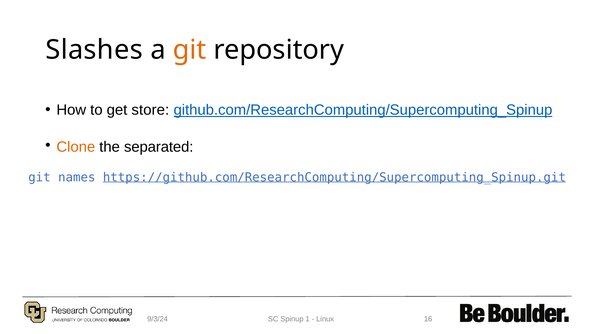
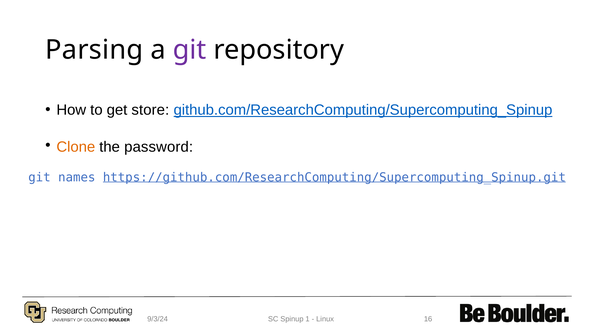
Slashes: Slashes -> Parsing (94, 50)
git colour: orange -> purple (190, 50)
separated: separated -> password (159, 147)
